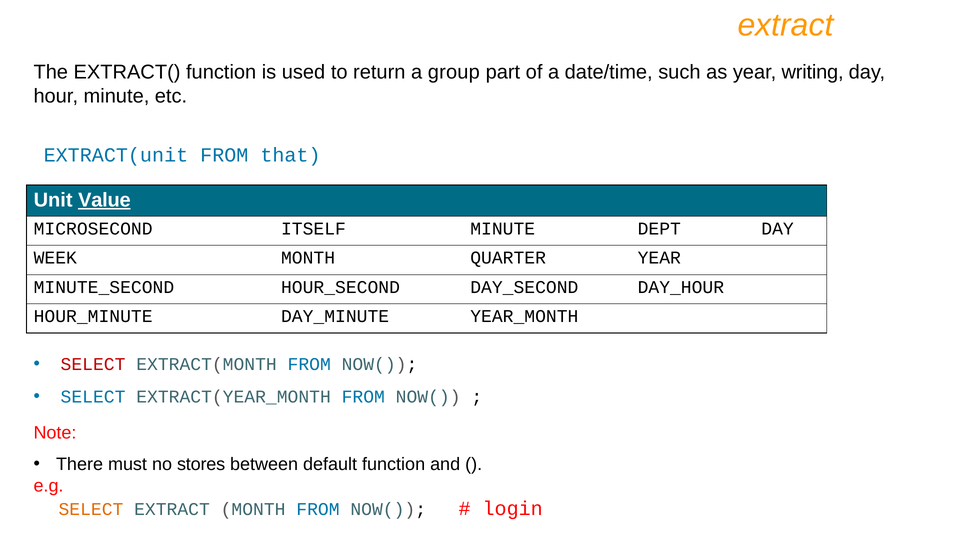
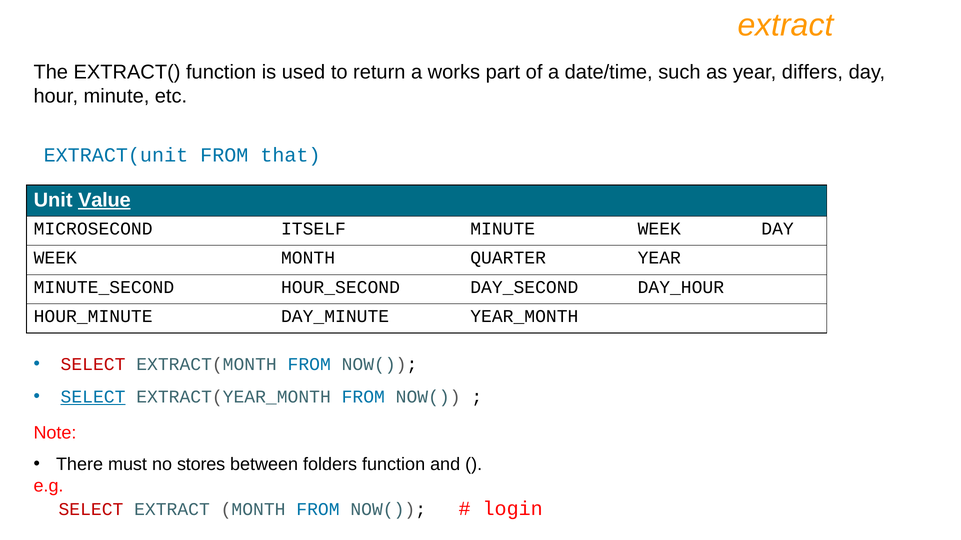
group: group -> works (454, 72)
writing: writing -> differs (812, 72)
MINUTE DEPT: DEPT -> WEEK (659, 229)
SELECT underline: none -> present (93, 397)
default: default -> folders (330, 465)
SELECT colour: orange -> red (91, 510)
